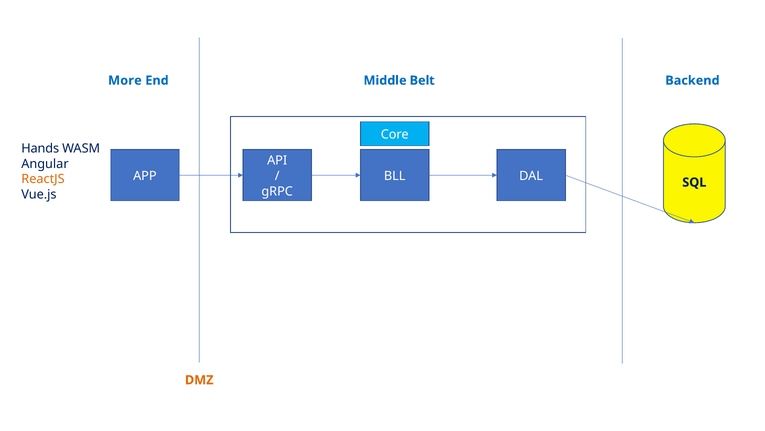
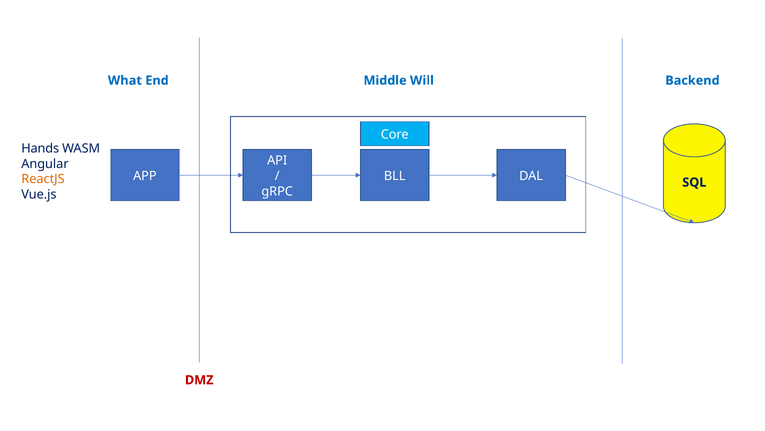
More: More -> What (125, 80)
Belt: Belt -> Will (422, 80)
DMZ colour: orange -> red (199, 379)
